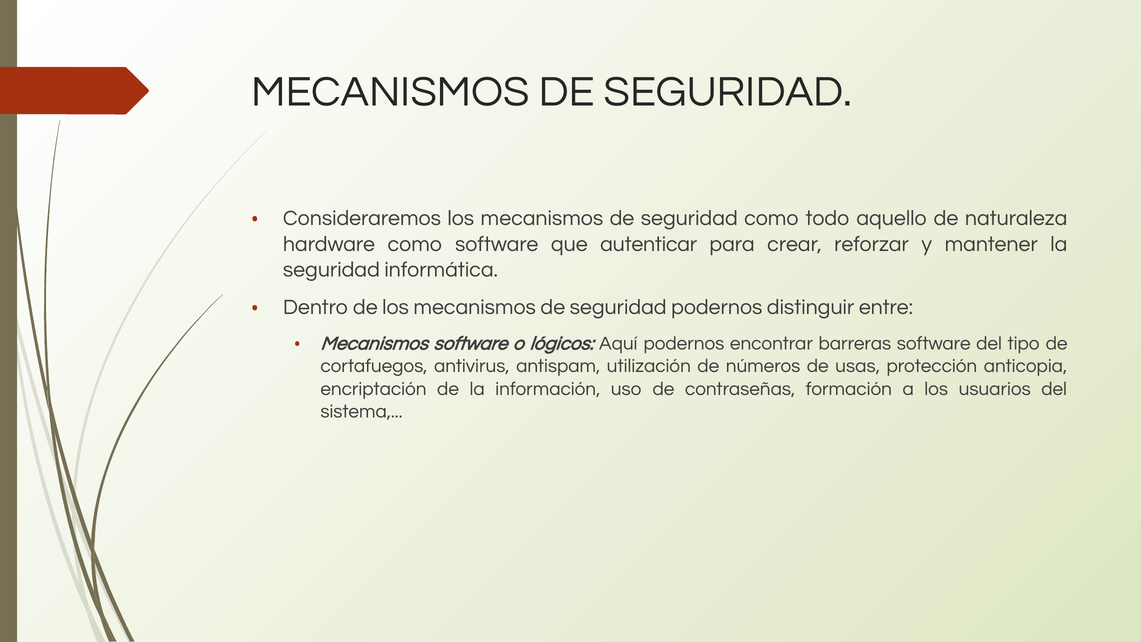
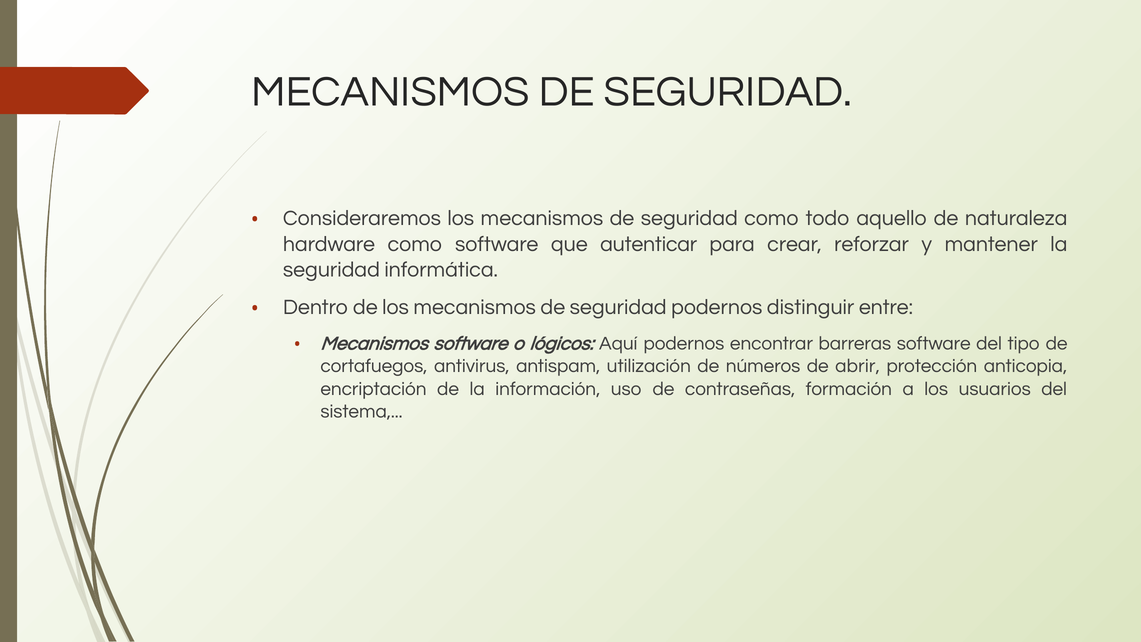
usas: usas -> abrir (858, 366)
